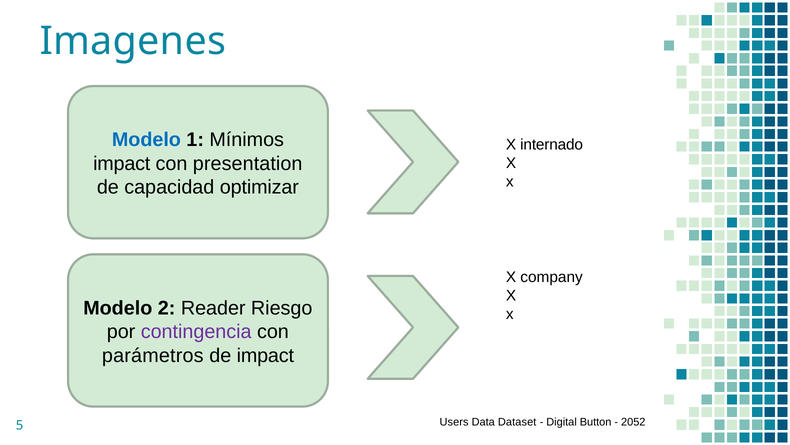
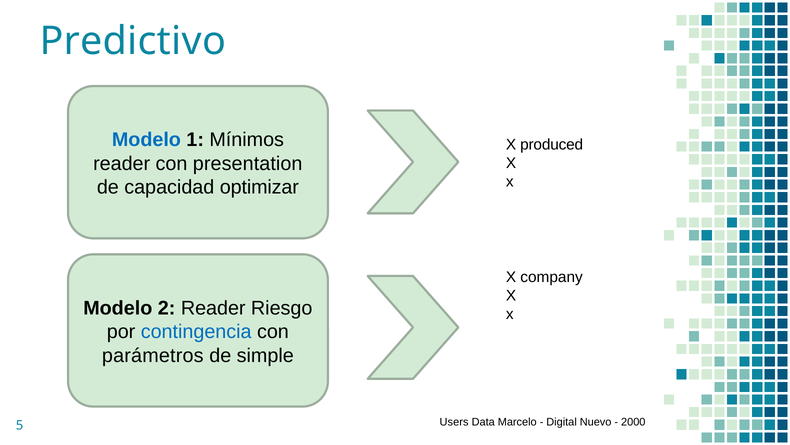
Imagenes: Imagenes -> Predictivo (133, 41)
internado: internado -> produced (552, 144)
impact: impact -> reader (122, 163)
contingencia colour: purple -> blue (196, 331)
de impact: impact -> simple (265, 355)
Dataset: Dataset -> Marcelo (517, 422)
Button: Button -> Nuevo (596, 422)
2052: 2052 -> 2000 (633, 422)
